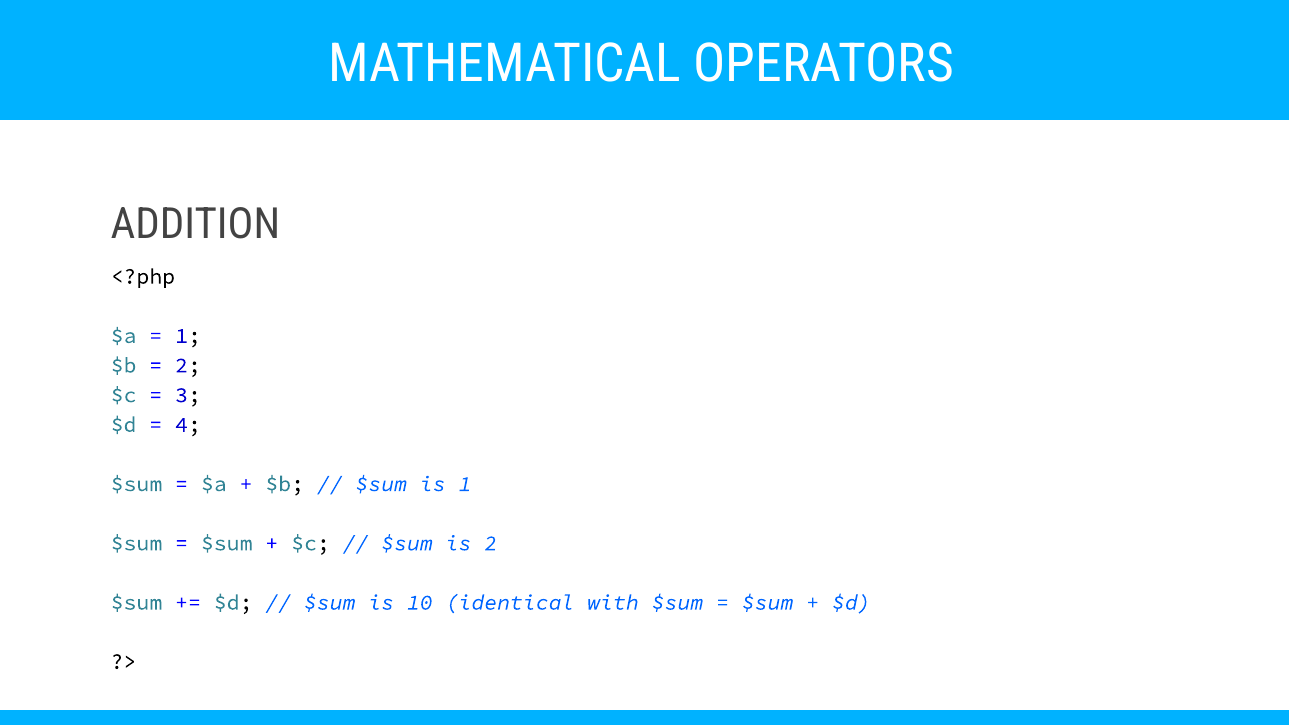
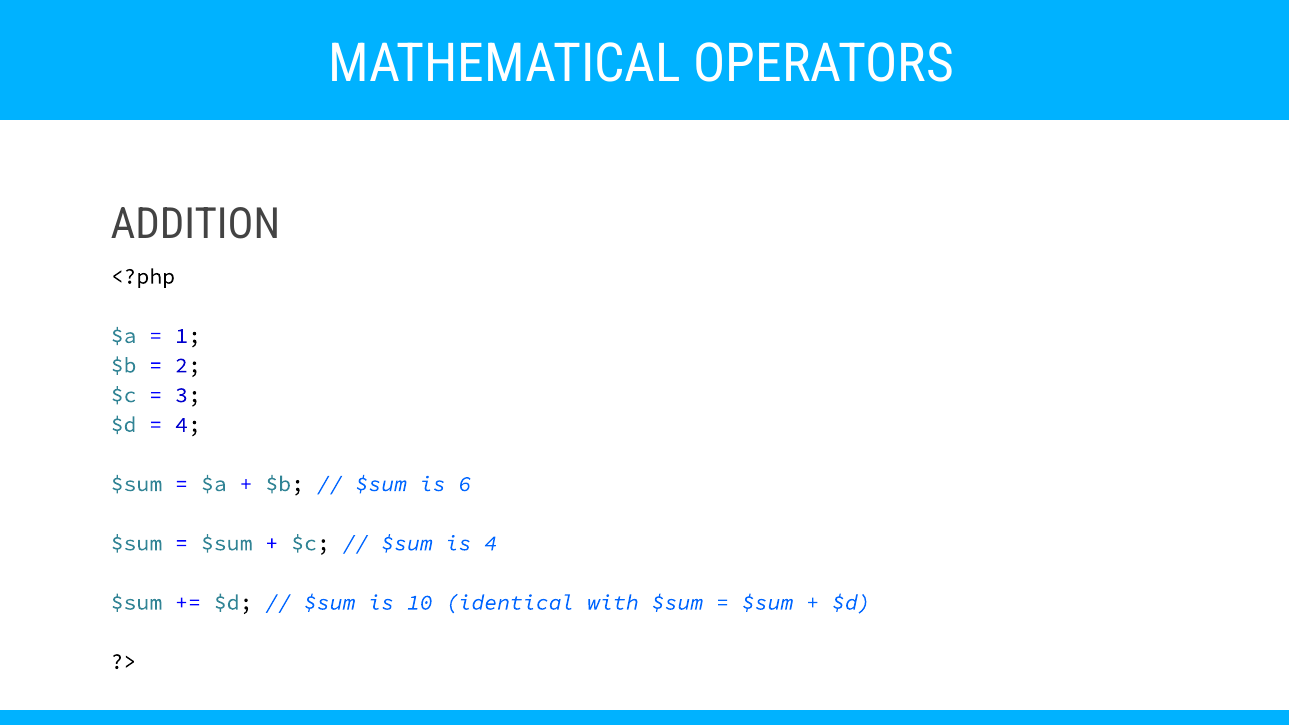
is 1: 1 -> 6 (465, 484)
is 2: 2 -> 4 (491, 543)
